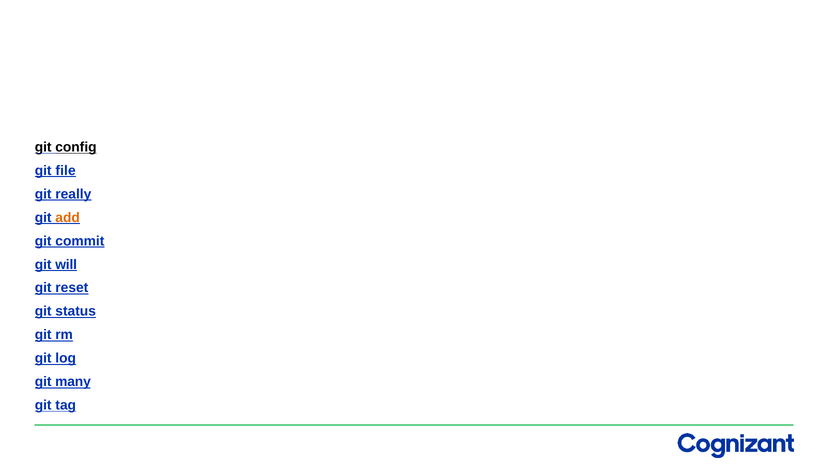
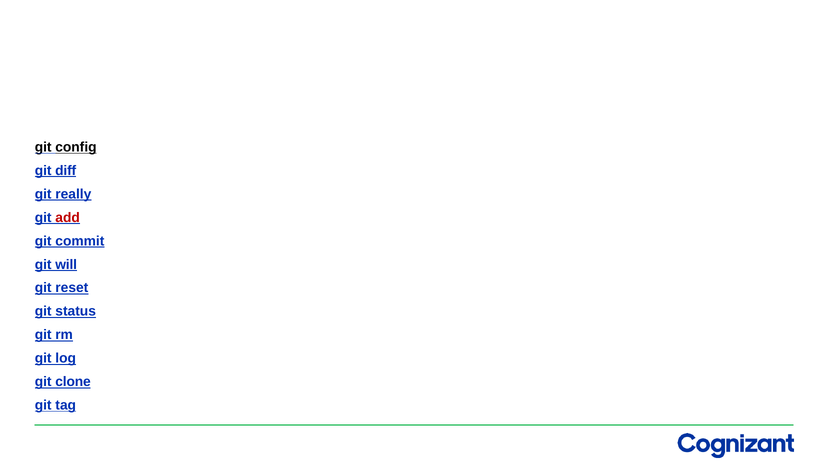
file: file -> diff (66, 170)
add colour: orange -> red (68, 217)
many: many -> clone (73, 382)
